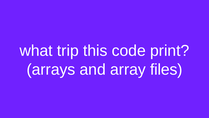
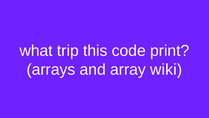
files: files -> wiki (166, 69)
